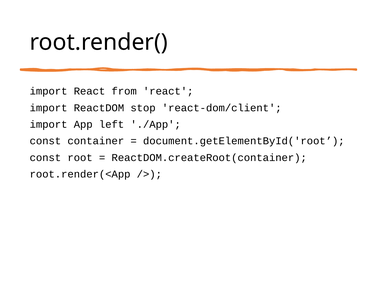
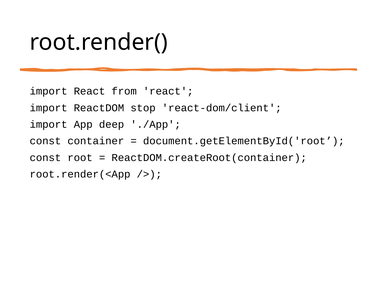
left: left -> deep (112, 124)
